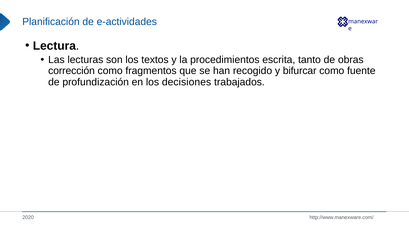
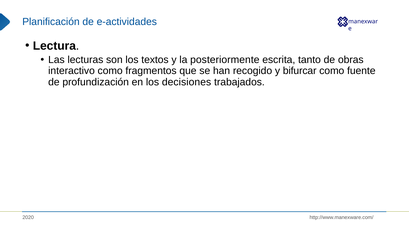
procedimientos: procedimientos -> posteriormente (225, 60)
corrección: corrección -> interactivo (72, 71)
